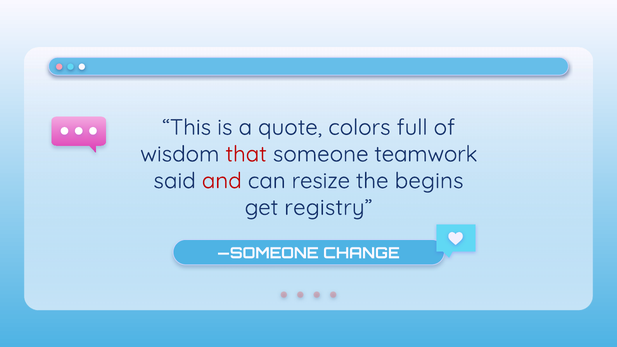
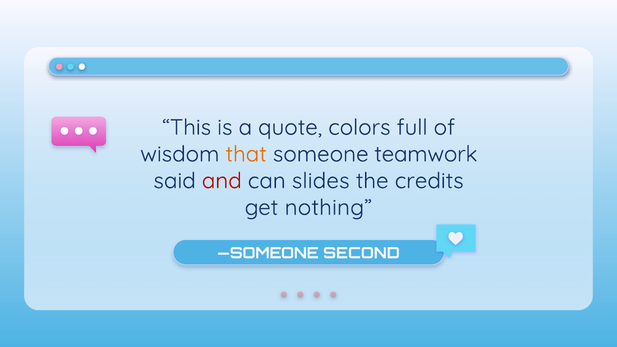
that colour: red -> orange (246, 154)
resize: resize -> slides (321, 181)
begins: begins -> credits (429, 181)
registry: registry -> nothing (328, 208)
CHANGE: CHANGE -> SECOND (361, 253)
